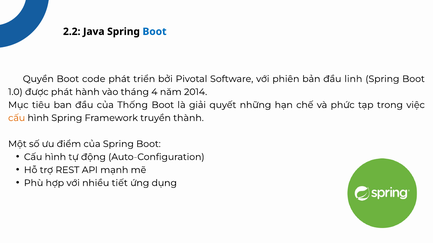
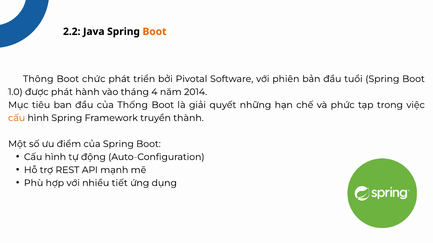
Boot colour: blue -> orange (155, 32)
Quyền: Quyền -> Thông (38, 79)
code: code -> chức (94, 79)
linh: linh -> tuổi (353, 79)
